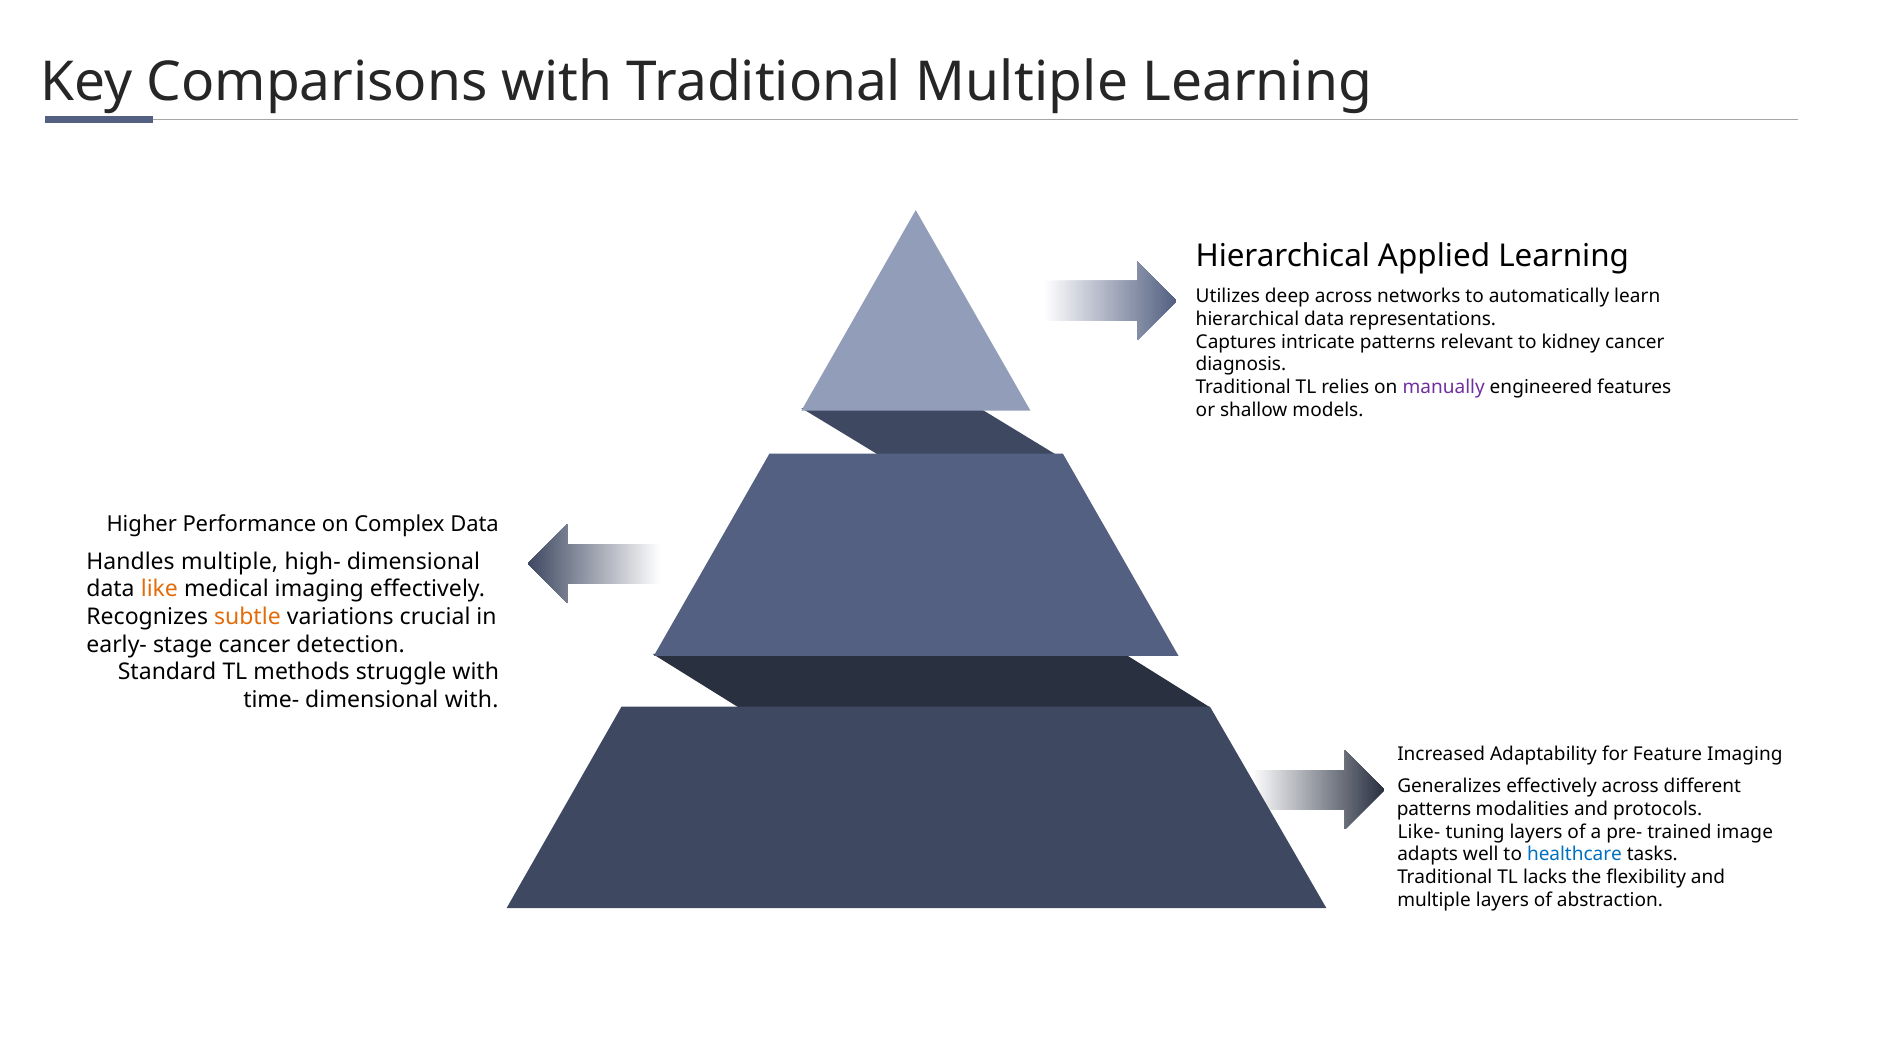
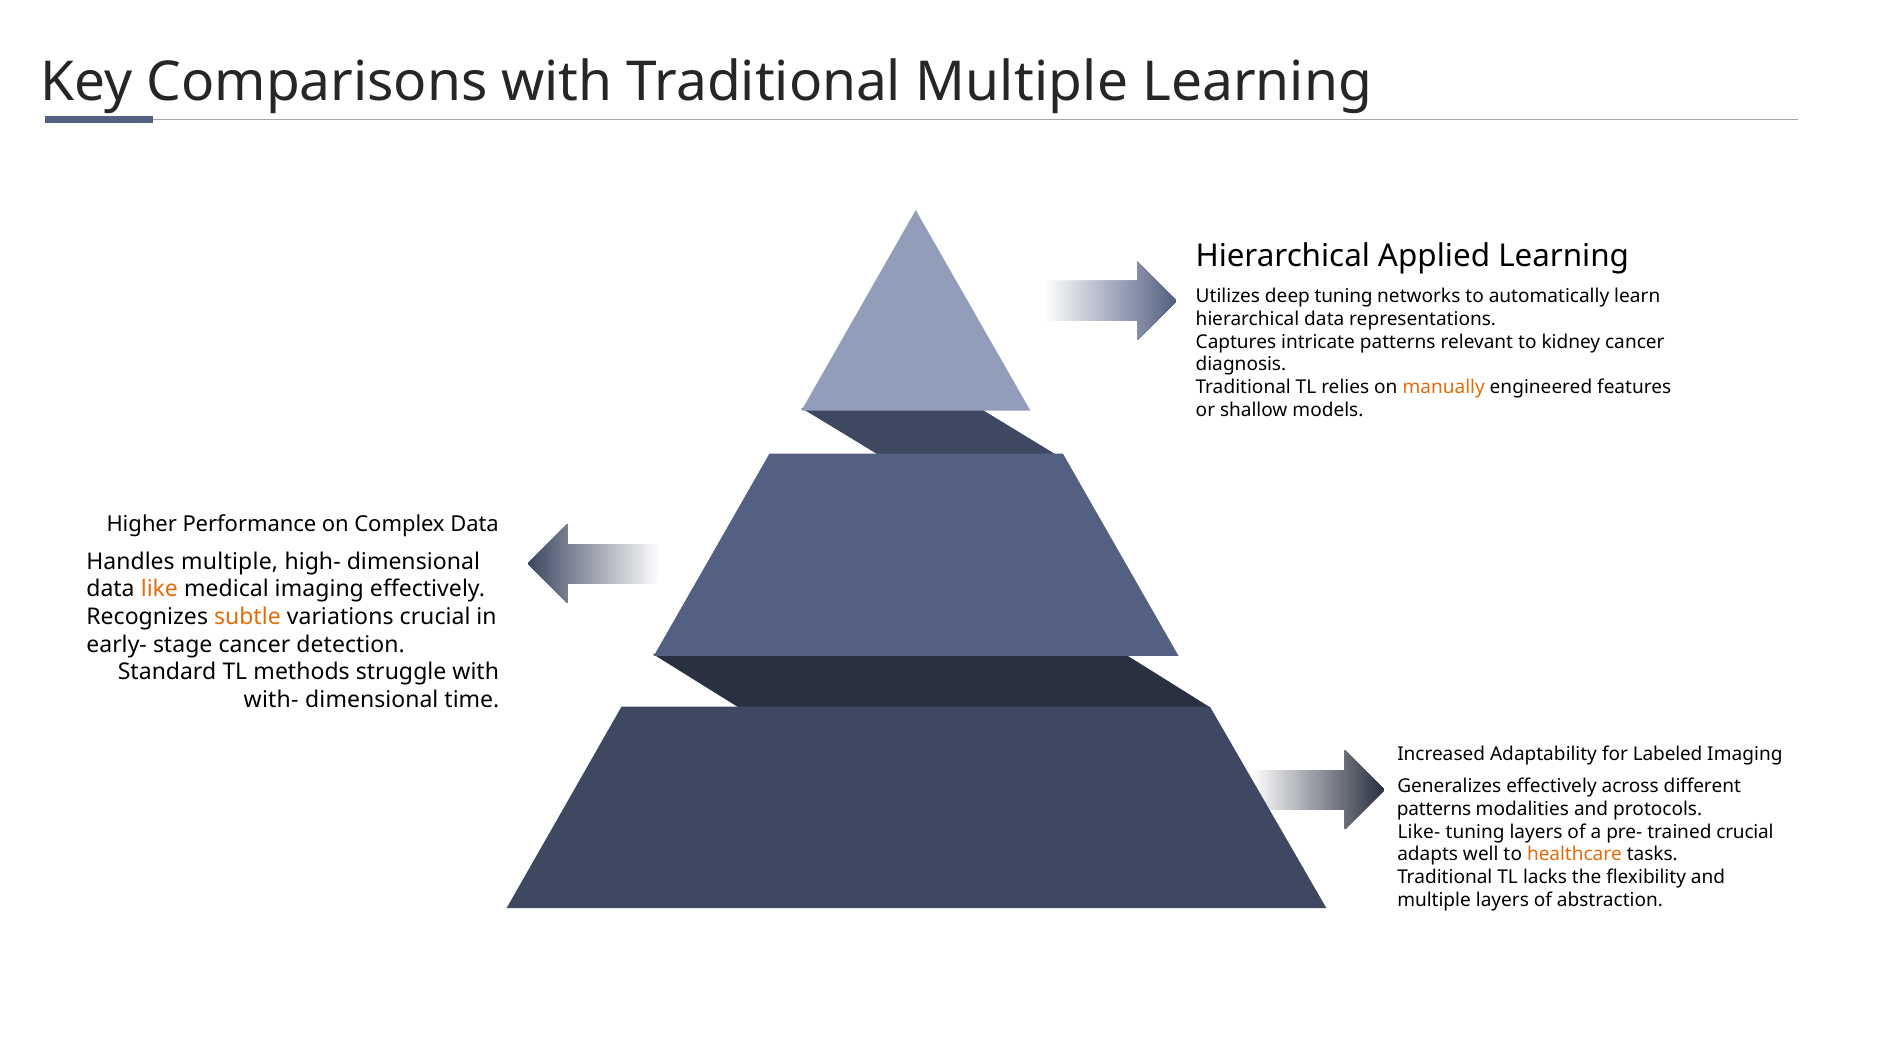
deep across: across -> tuning (1344, 296)
manually colour: purple -> orange (1444, 387)
time-: time- -> with- (271, 700)
dimensional with: with -> time (472, 700)
Feature: Feature -> Labeled (1668, 754)
trained image: image -> crucial (1745, 832)
healthcare colour: blue -> orange (1574, 855)
